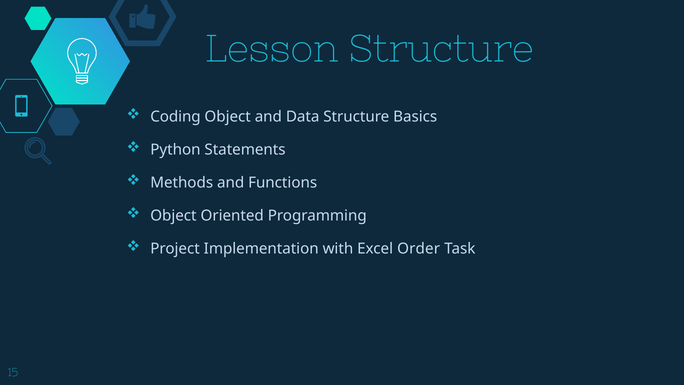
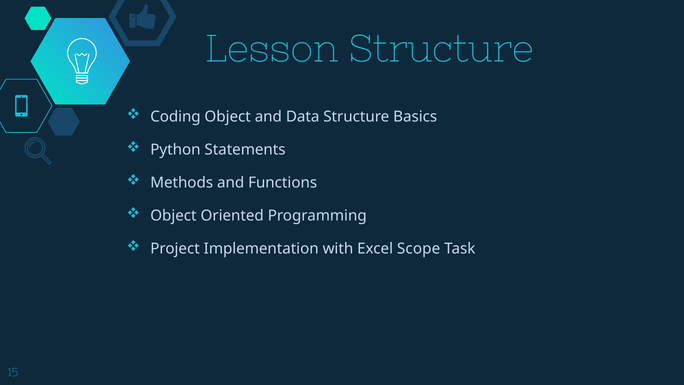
Order: Order -> Scope (419, 249)
